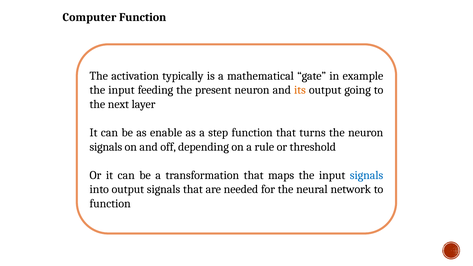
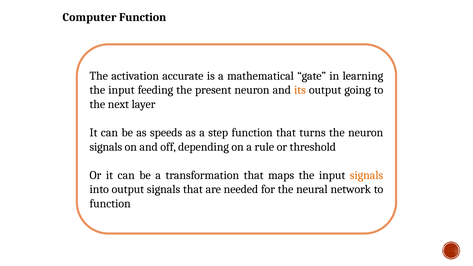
typically: typically -> accurate (183, 76)
example: example -> learning (363, 76)
enable: enable -> speeds (166, 133)
signals colour: blue -> orange (367, 175)
